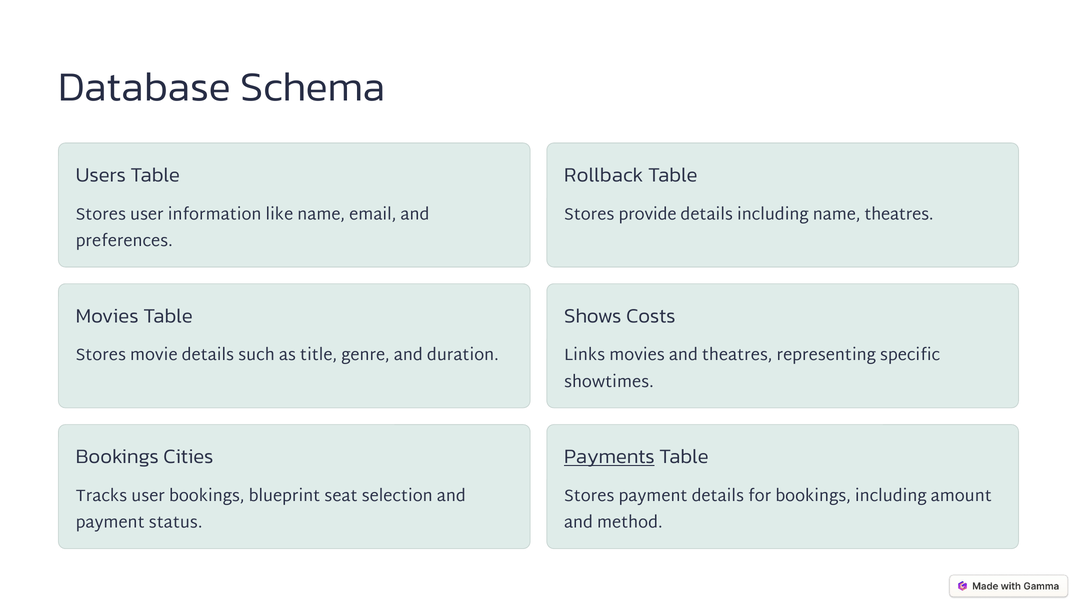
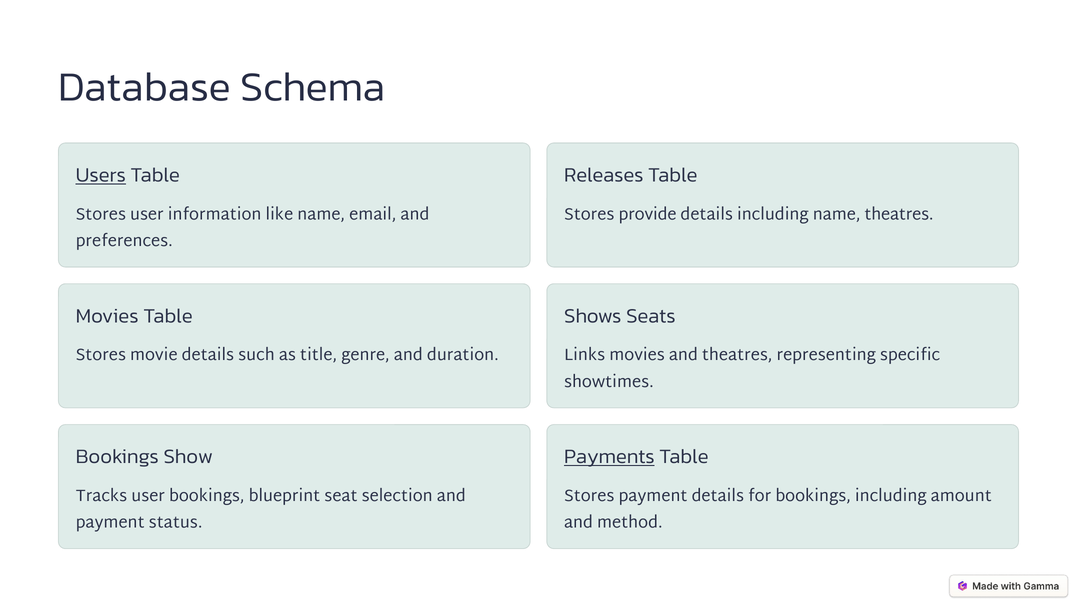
Users underline: none -> present (101, 175)
Rollback: Rollback -> Releases (604, 175)
Costs: Costs -> Seats (651, 316)
Cities: Cities -> Show (188, 456)
